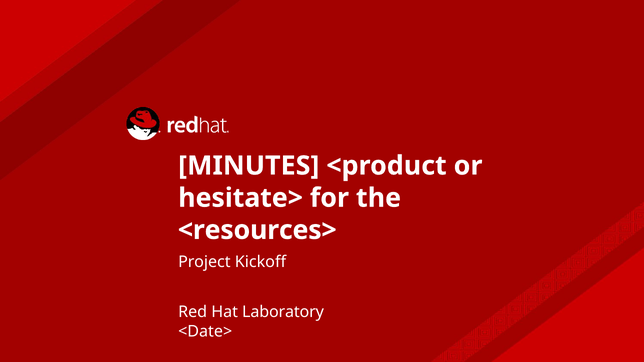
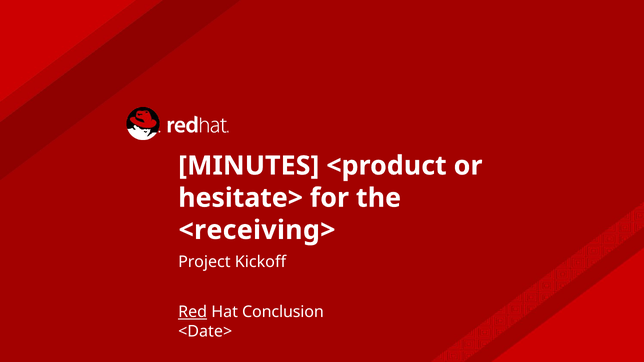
<resources>: <resources> -> <receiving> (257, 230)
Red underline: none -> present (193, 312)
Laboratory: Laboratory -> Conclusion (283, 312)
